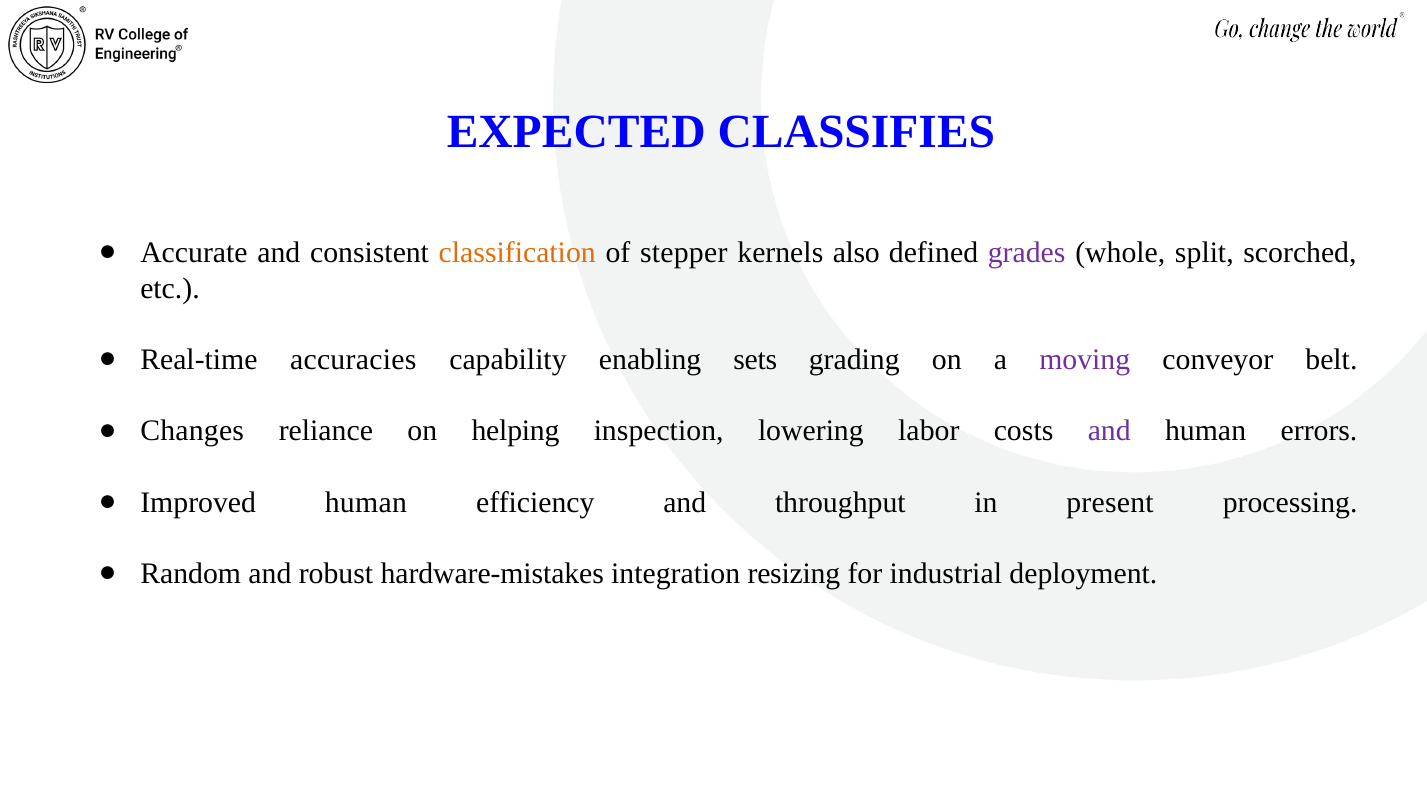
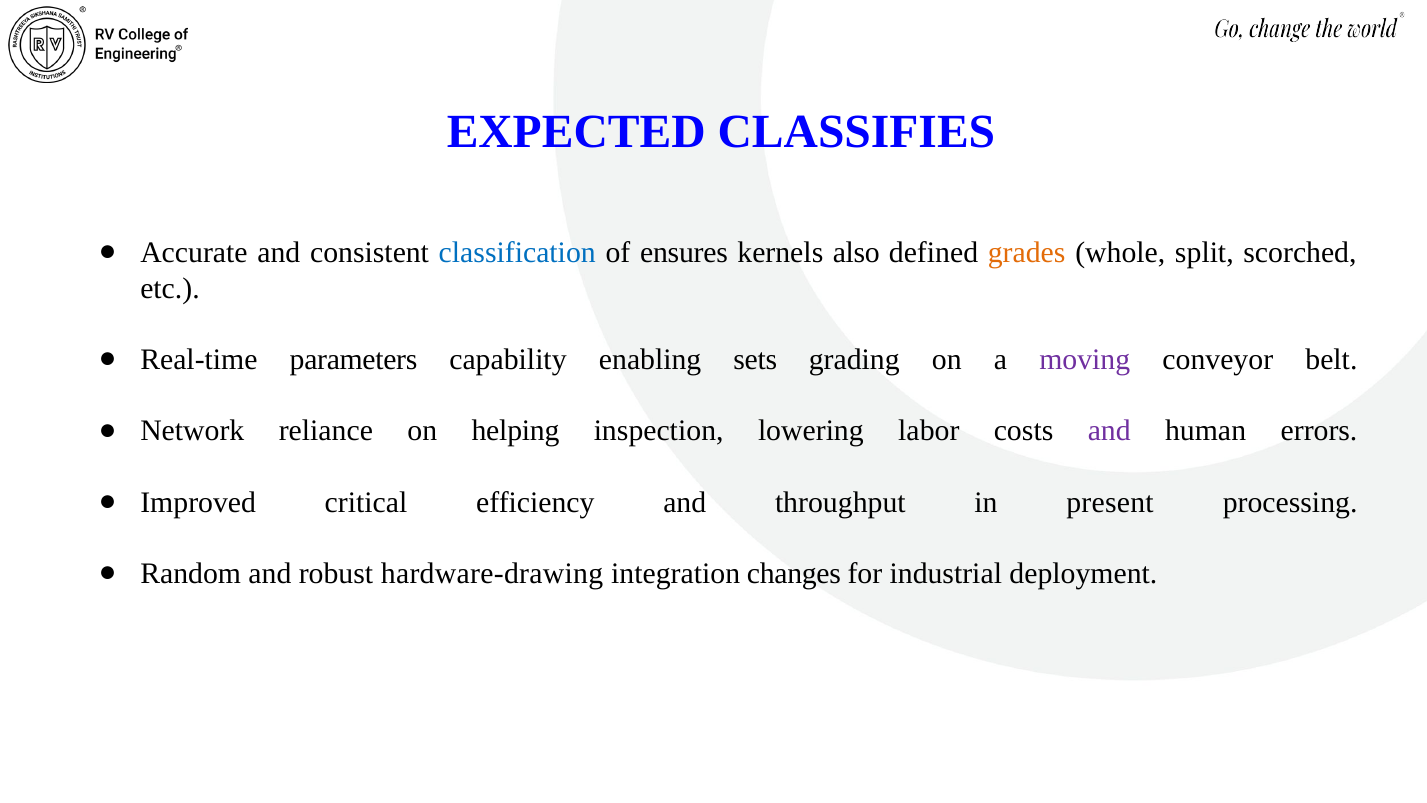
classification colour: orange -> blue (517, 252)
stepper: stepper -> ensures (684, 252)
grades colour: purple -> orange (1027, 252)
accuracies: accuracies -> parameters (354, 360)
Changes: Changes -> Network (192, 431)
Improved human: human -> critical (366, 502)
hardware-mistakes: hardware-mistakes -> hardware-drawing (492, 574)
resizing: resizing -> changes (794, 574)
